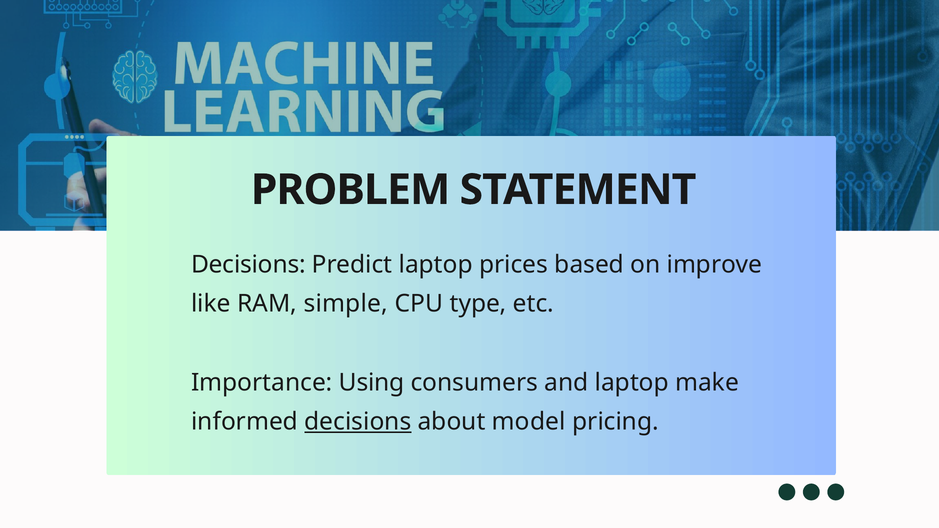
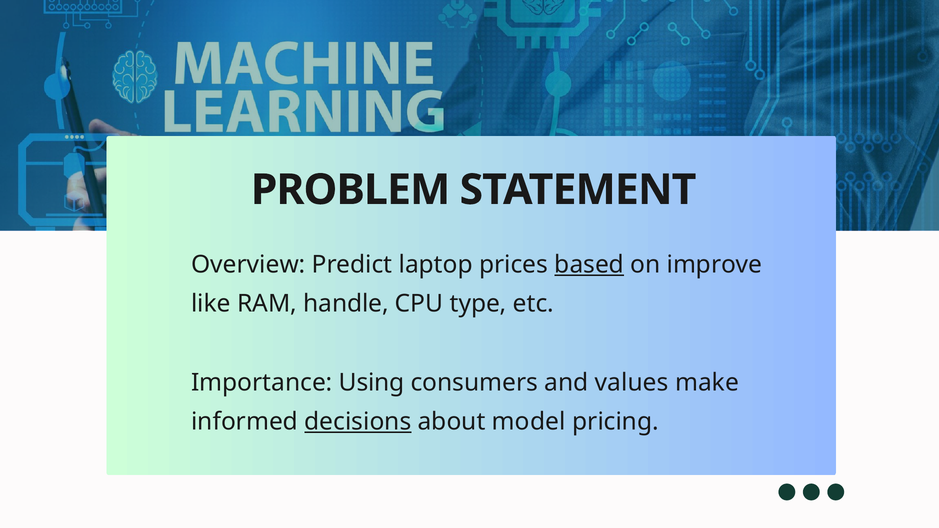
Decisions: Decisions -> Overview (248, 265)
based underline: none -> present (589, 265)
simple: simple -> handle (346, 304)
and laptop: laptop -> values (632, 383)
